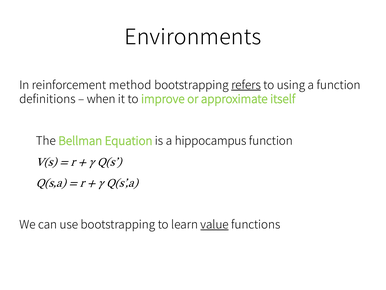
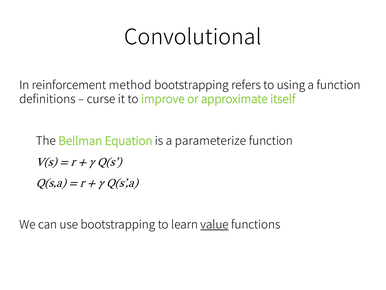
Environments: Environments -> Convolutional (193, 37)
refers underline: present -> none (246, 85)
when: when -> curse (101, 99)
hippocampus: hippocampus -> parameterize (211, 141)
